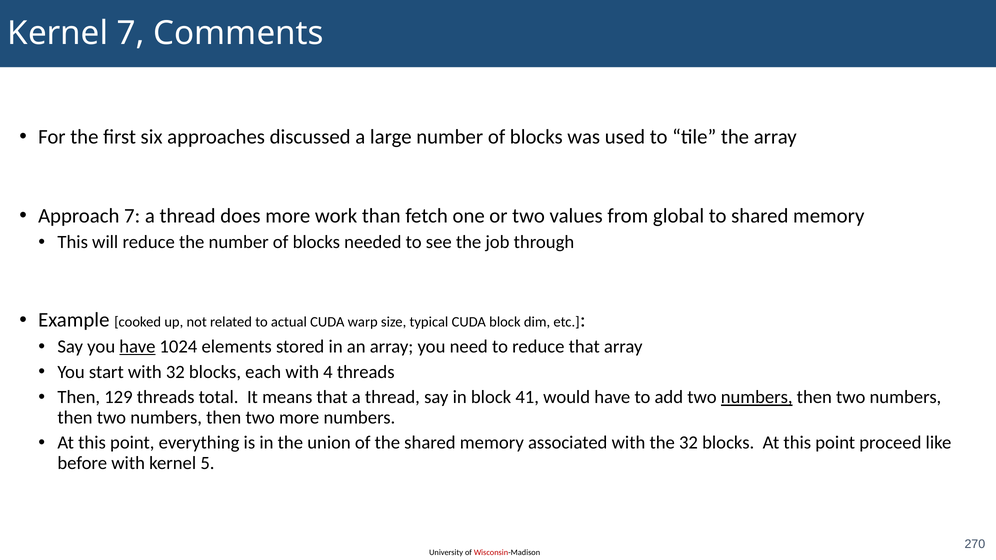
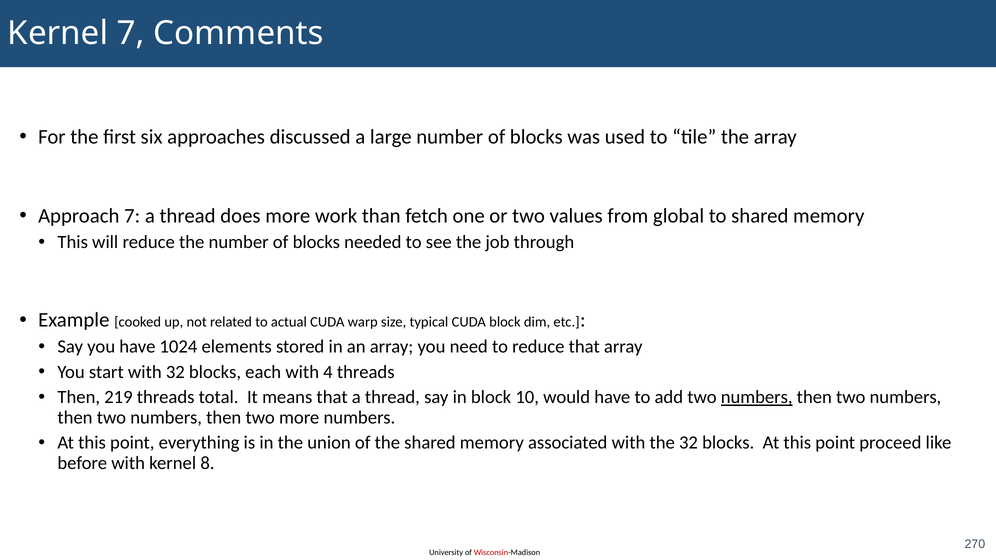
have underline: present -> none (137, 347)
129: 129 -> 219 (118, 397)
41: 41 -> 10 (527, 397)
5: 5 -> 8 (207, 463)
